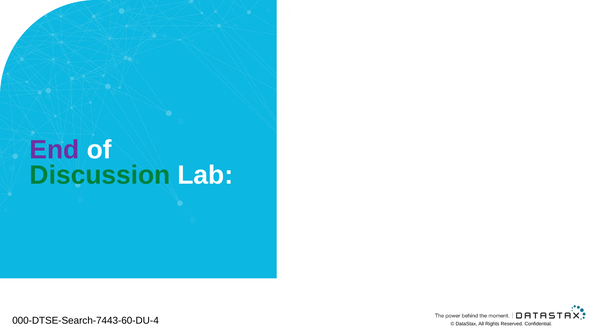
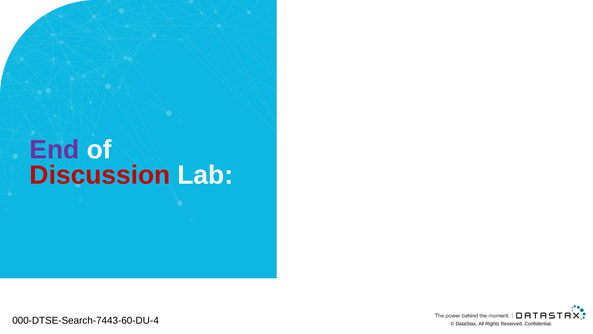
Discussion colour: green -> red (100, 175)
